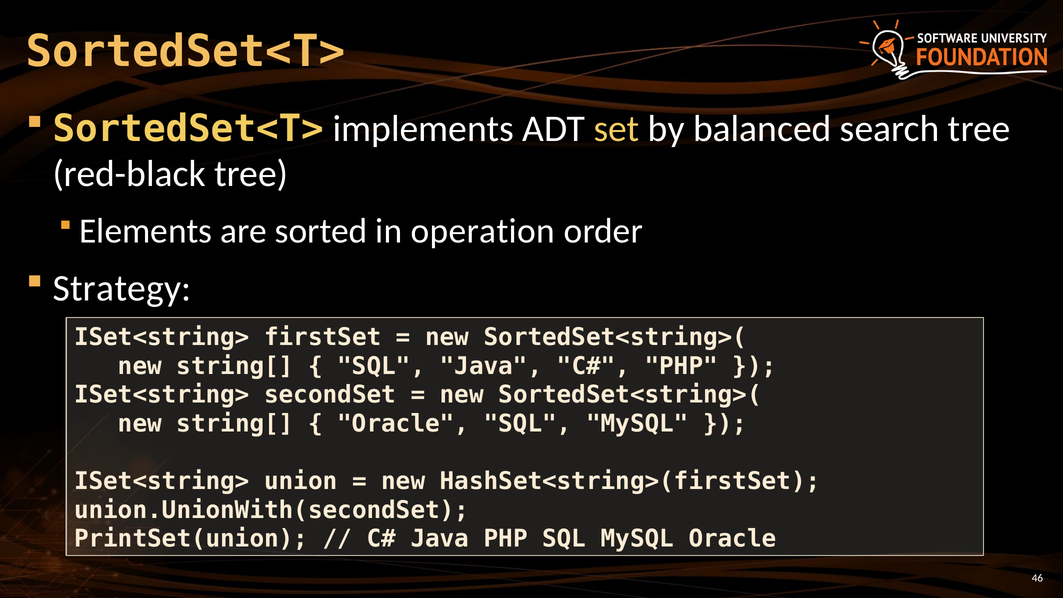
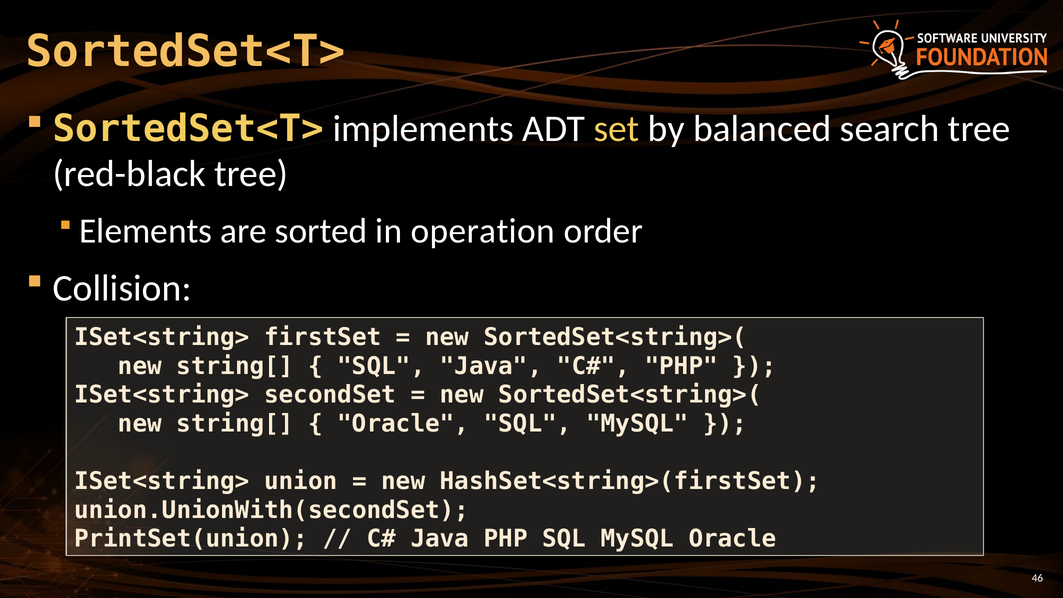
Strategy: Strategy -> Collision (122, 288)
